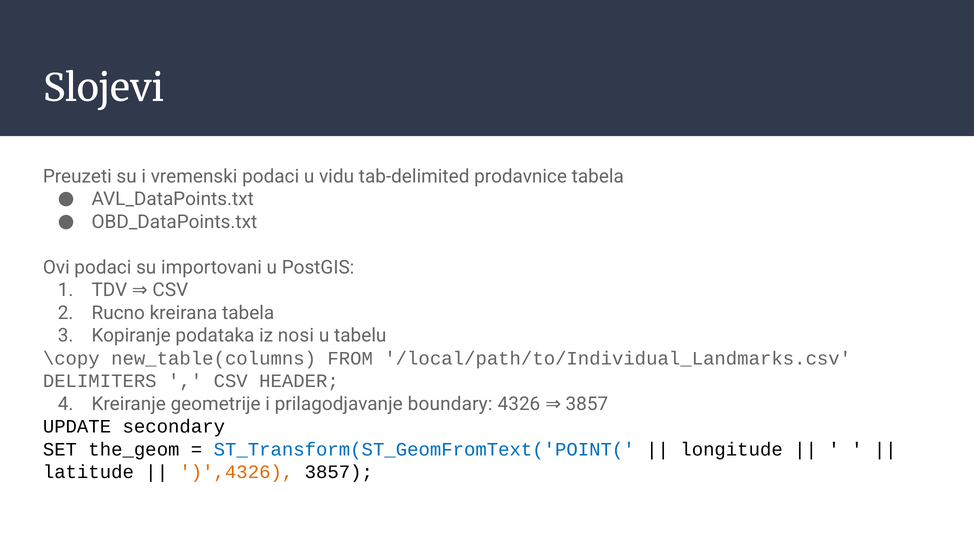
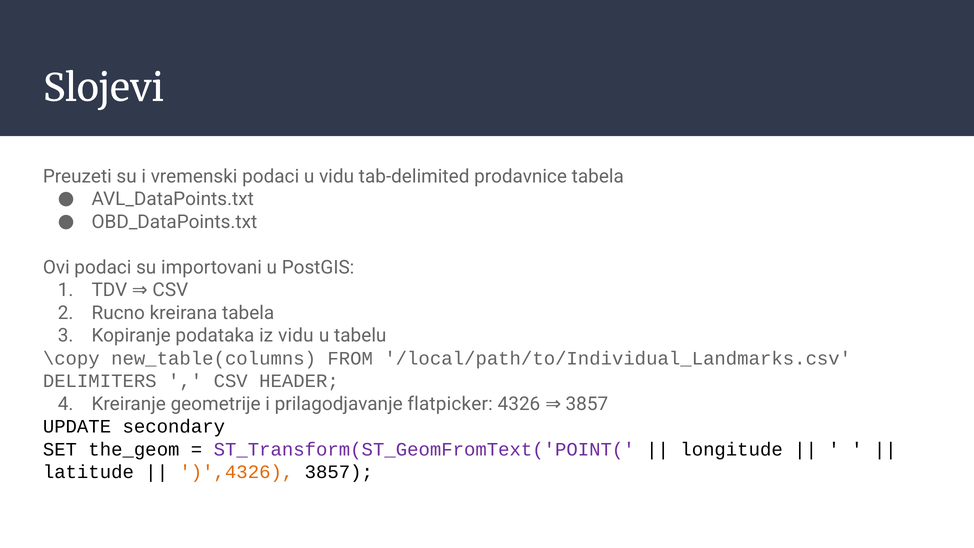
iz nosi: nosi -> vidu (296, 336)
boundary: boundary -> flatpicker (450, 404)
ST_Transform(ST_GeomFromText('POINT( colour: blue -> purple (424, 449)
